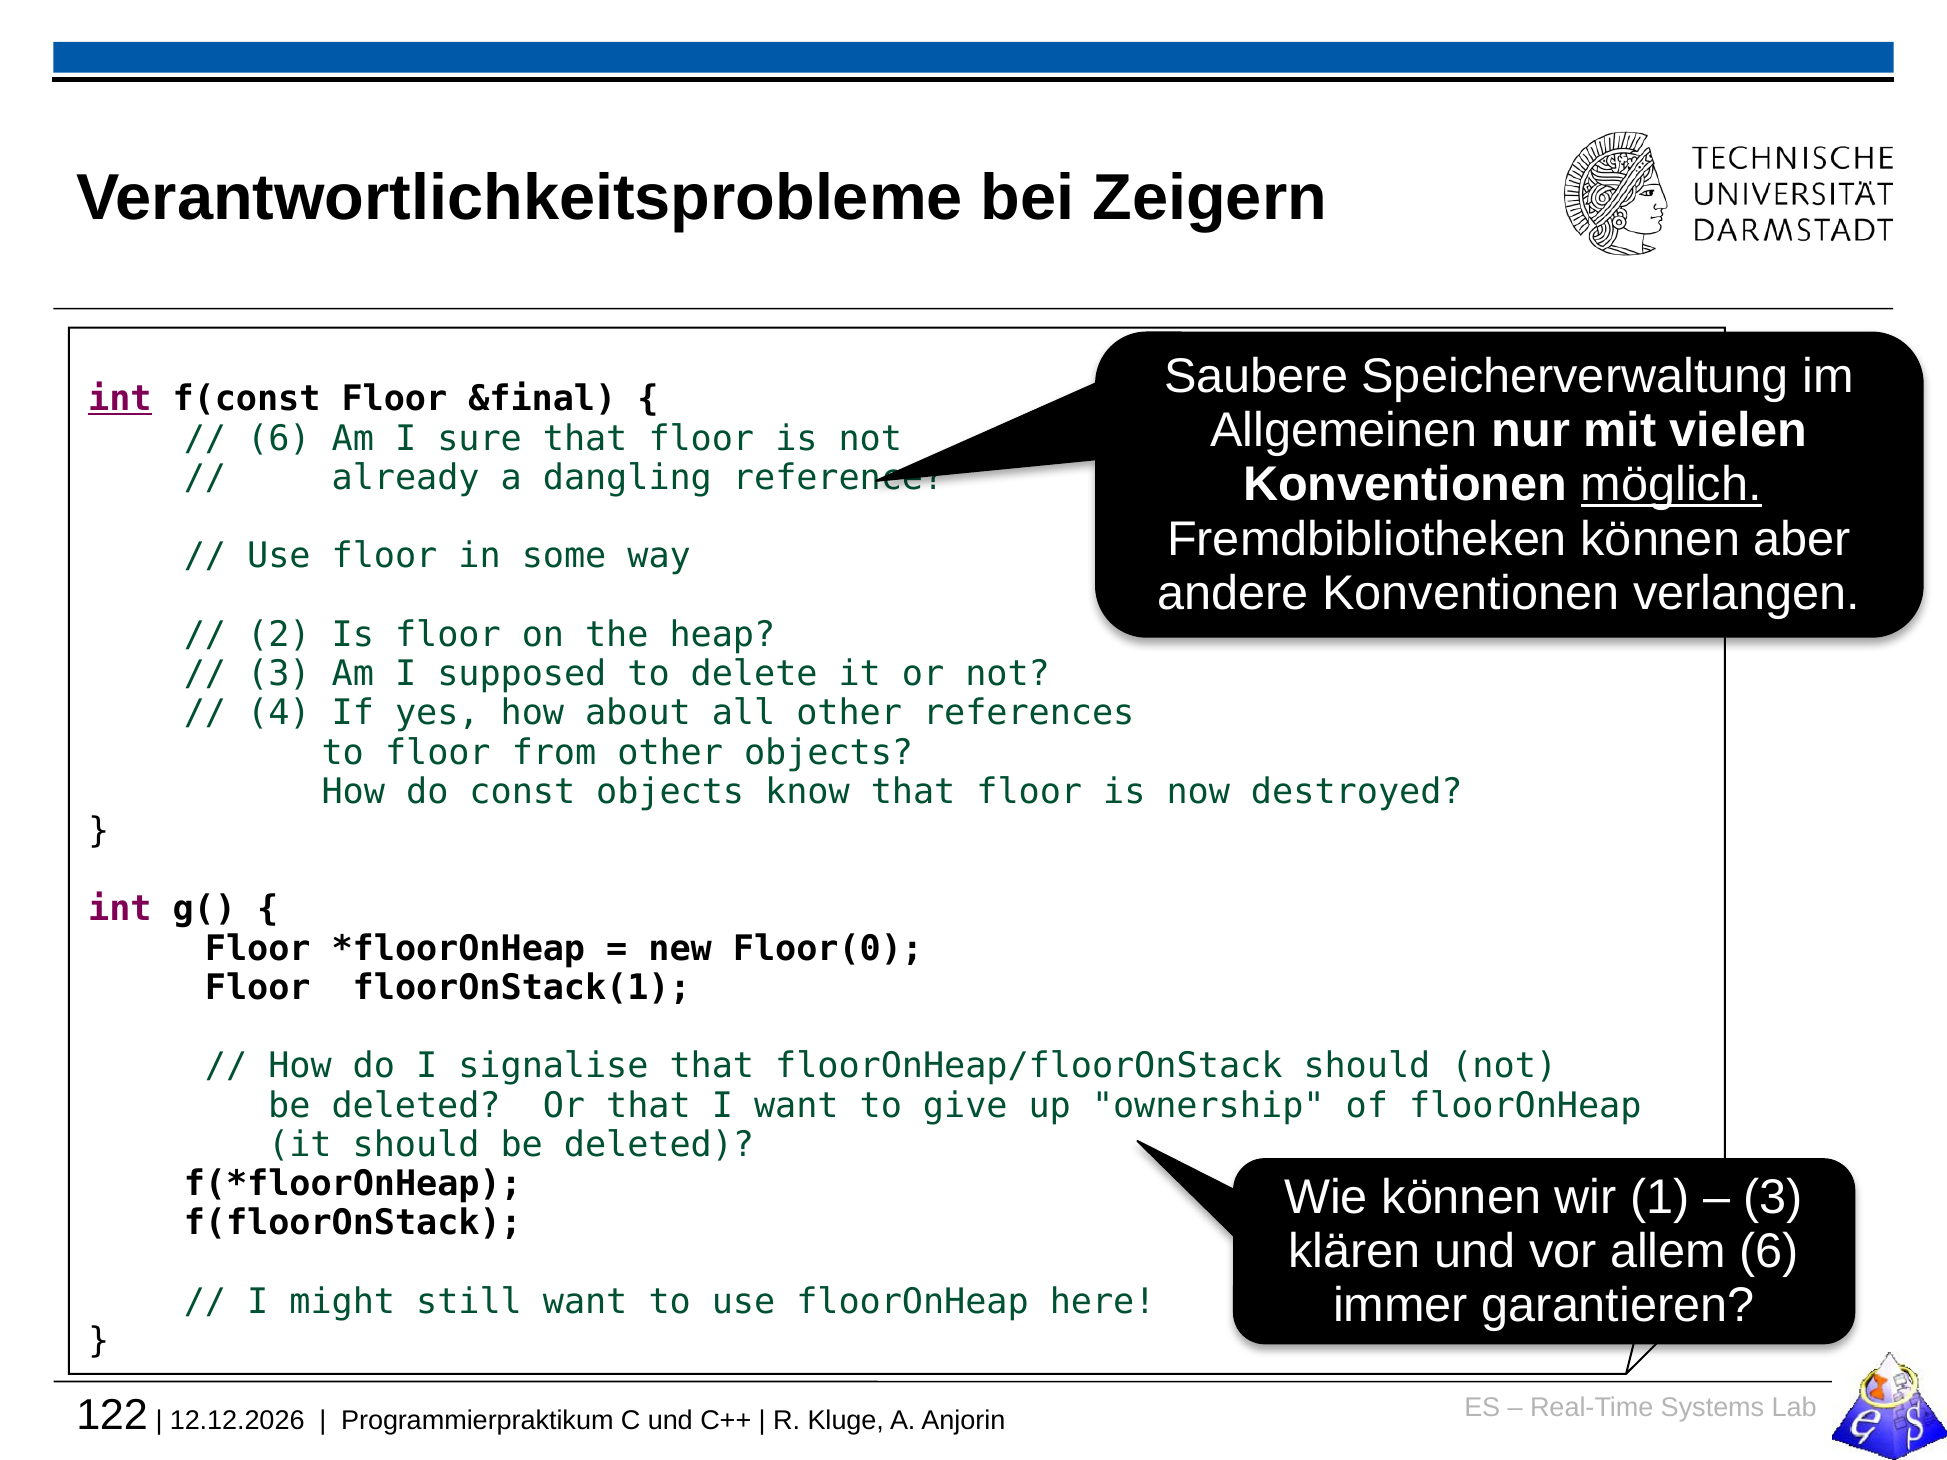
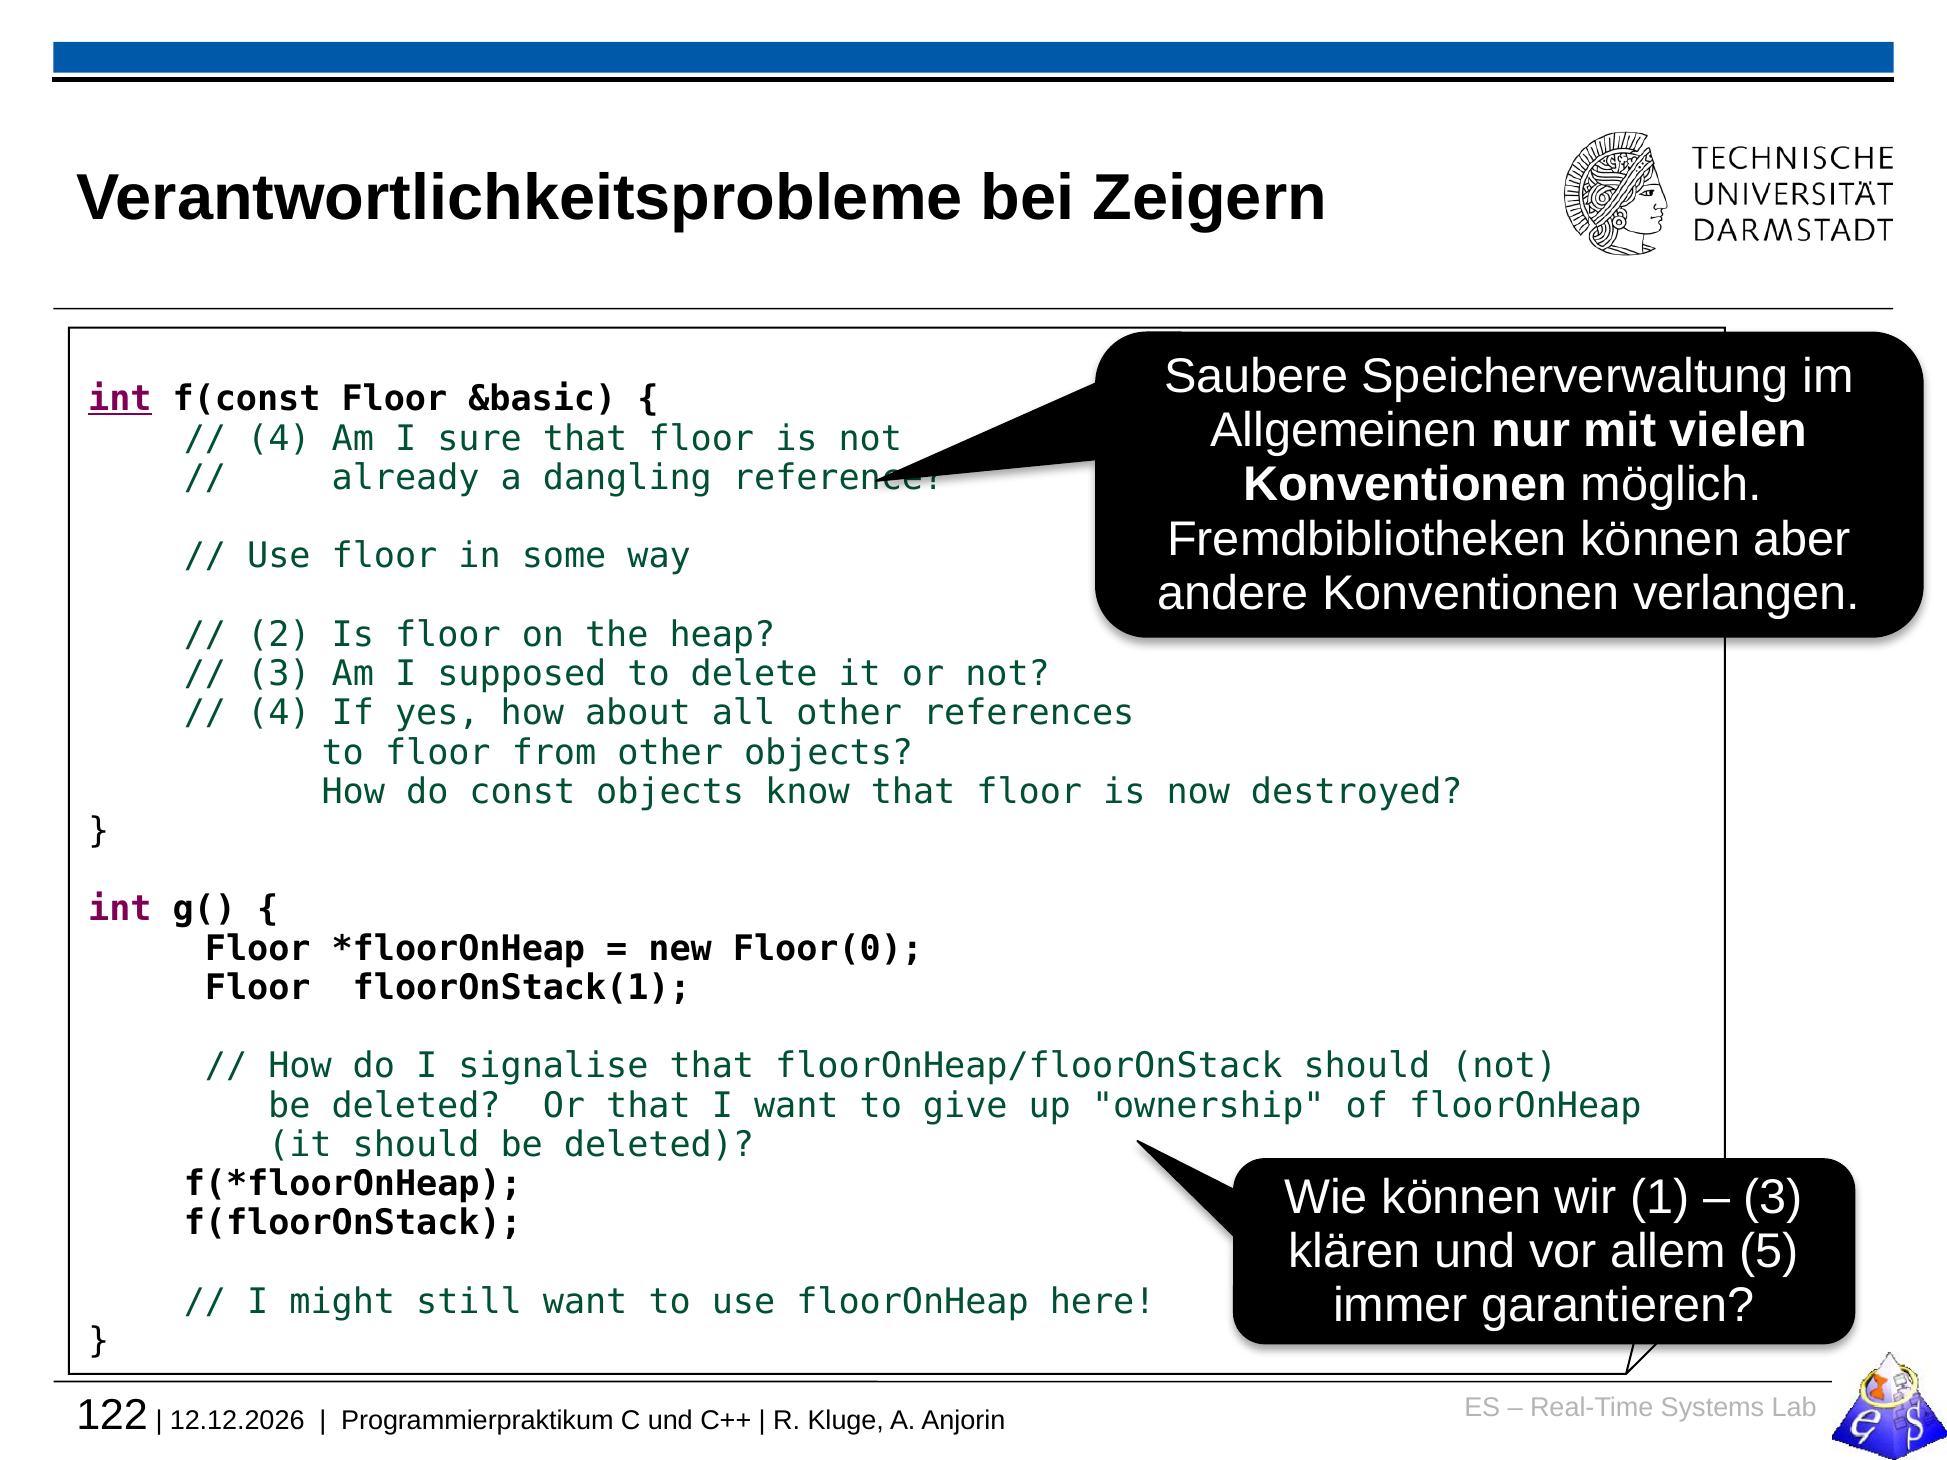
&final: &final -> &basic (542, 399)
6: 6 -> 4 (279, 439)
möglich underline: present -> none (1671, 485)
allem 6: 6 -> 5 (1769, 1252)
